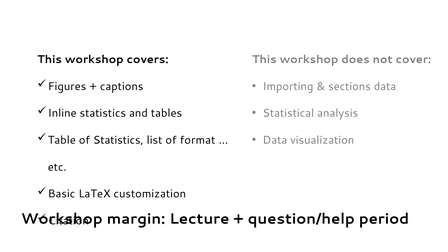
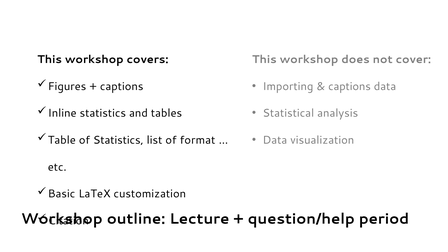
sections: sections -> captions (350, 86)
margin: margin -> outline (136, 219)
